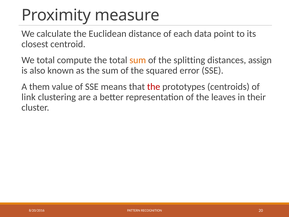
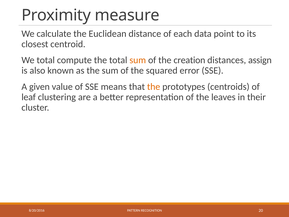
splitting: splitting -> creation (189, 60)
them: them -> given (39, 87)
the colour: red -> orange (154, 87)
link: link -> leaf (29, 97)
